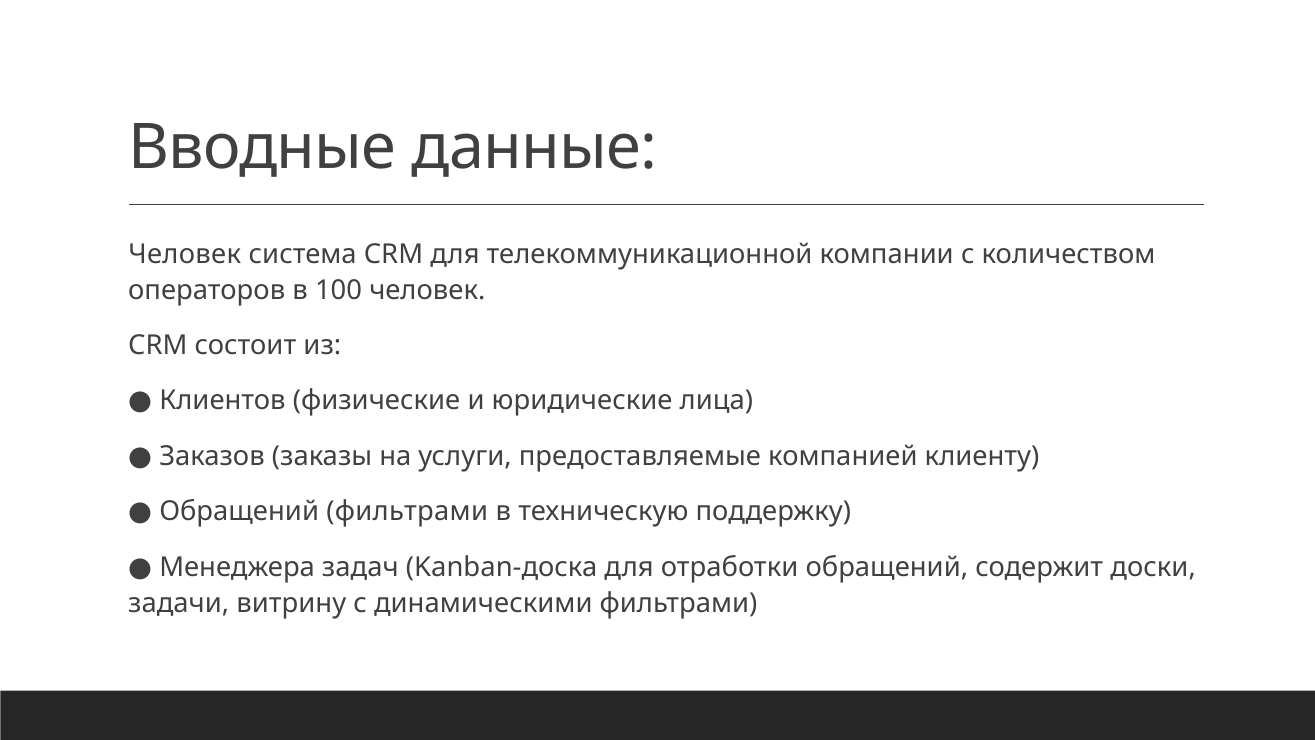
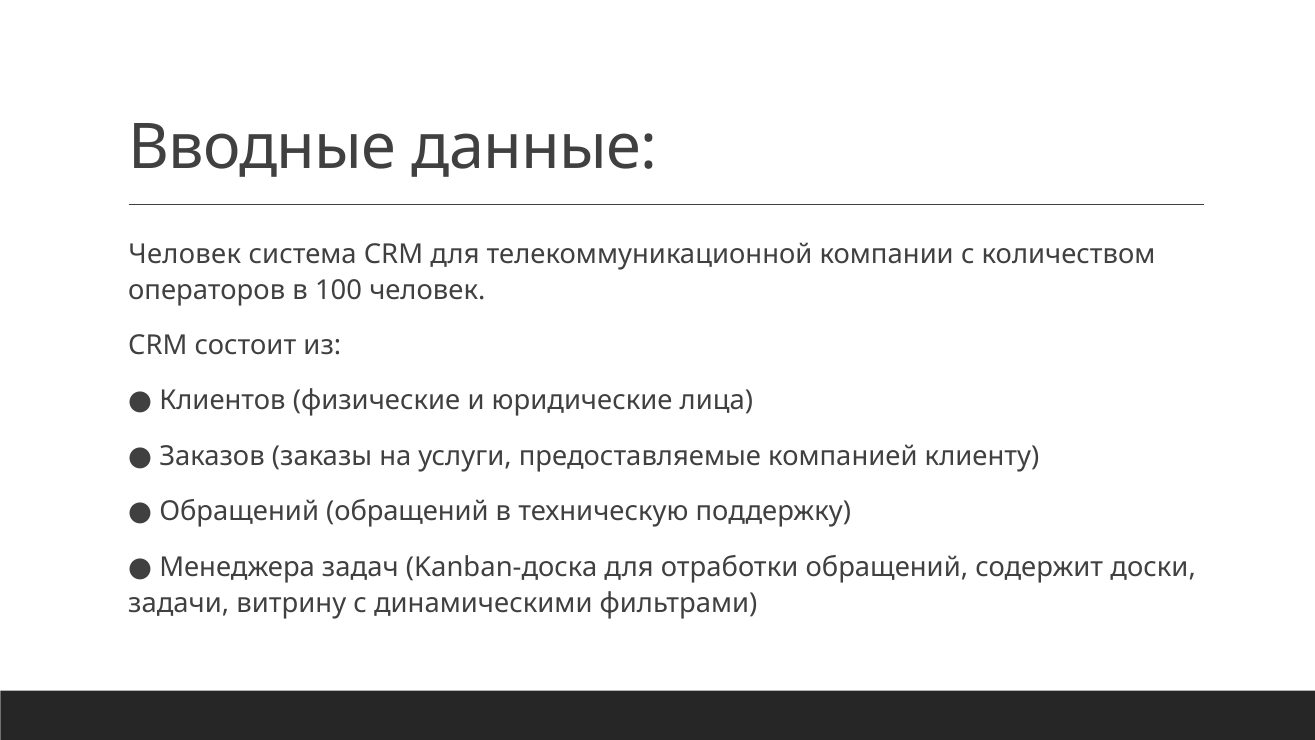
Обращений фильтрами: фильтрами -> обращений (407, 511)
